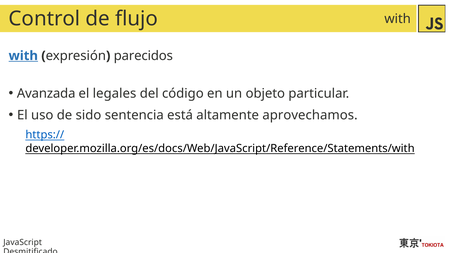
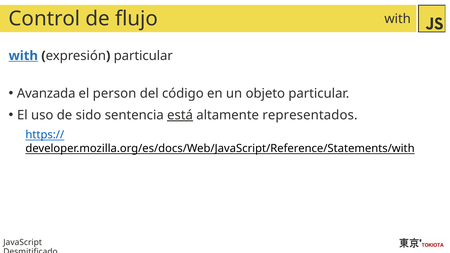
parecidos: parecidos -> particular (143, 56)
legales: legales -> person (115, 94)
está underline: none -> present (180, 115)
aprovechamos: aprovechamos -> representados (310, 115)
